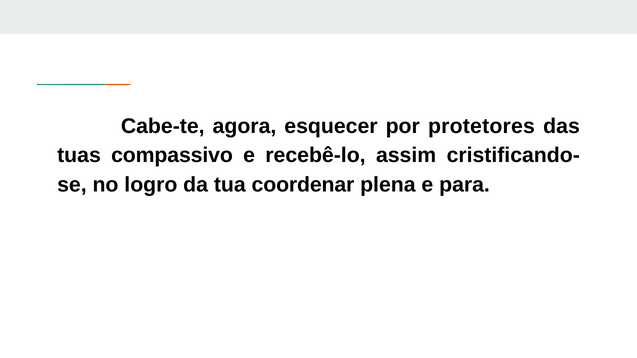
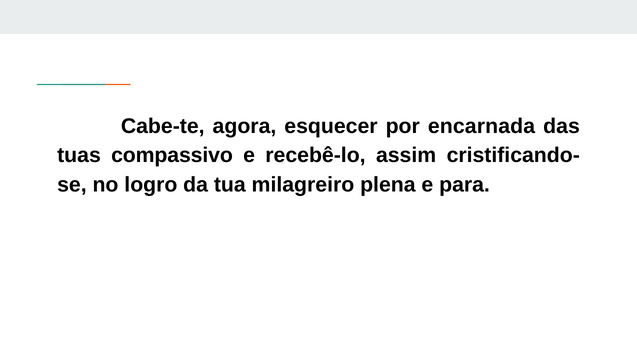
protetores: protetores -> encarnada (482, 126)
coordenar: coordenar -> milagreiro (303, 185)
